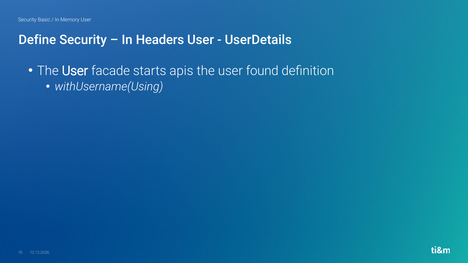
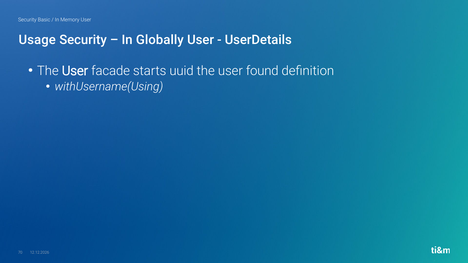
Define: Define -> Usage (37, 40)
Headers: Headers -> Globally (160, 40)
apis: apis -> uuid (182, 71)
